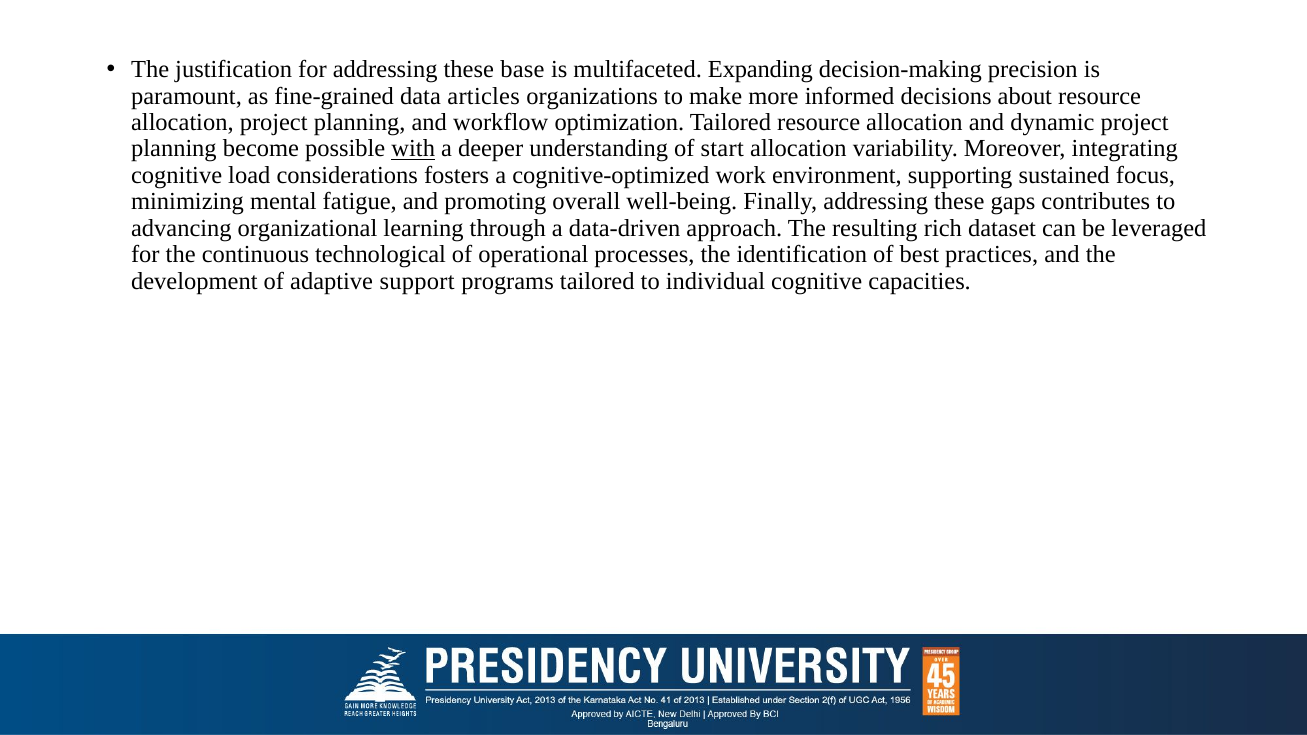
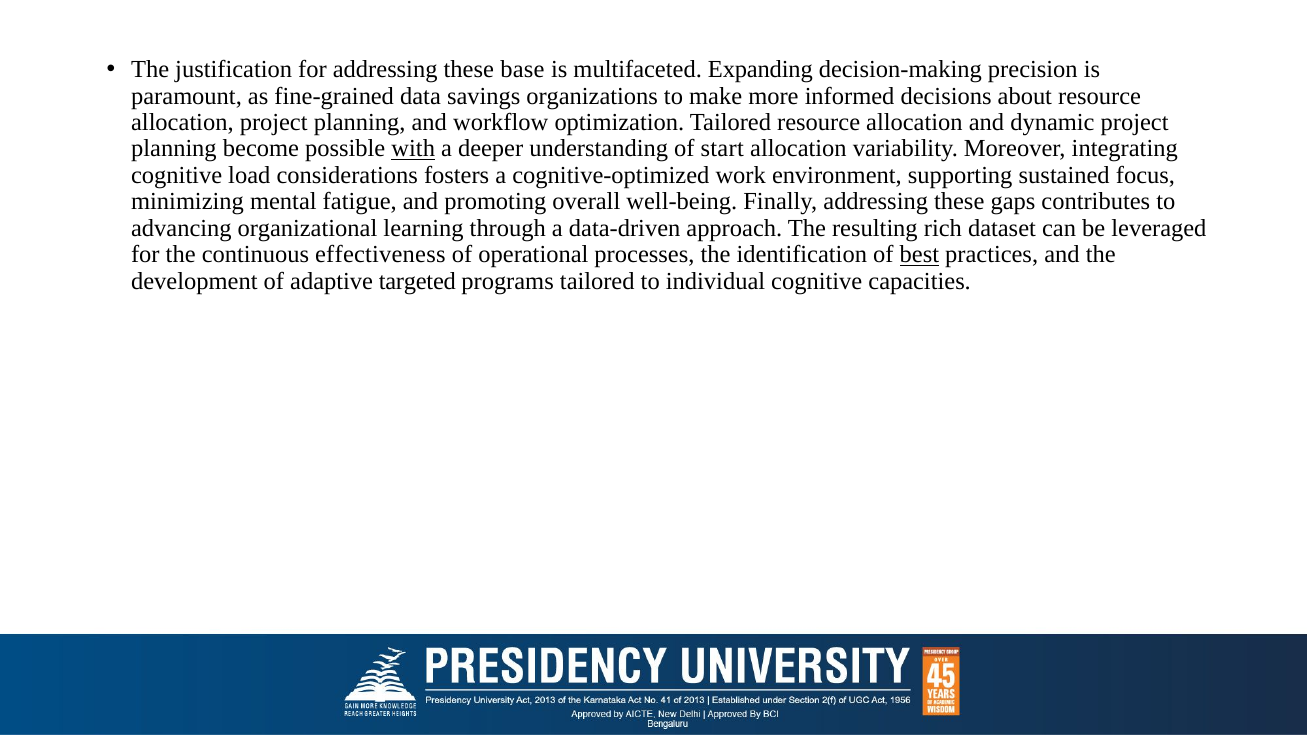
articles: articles -> savings (484, 96)
technological: technological -> effectiveness (380, 255)
best underline: none -> present (919, 255)
support: support -> targeted (417, 281)
